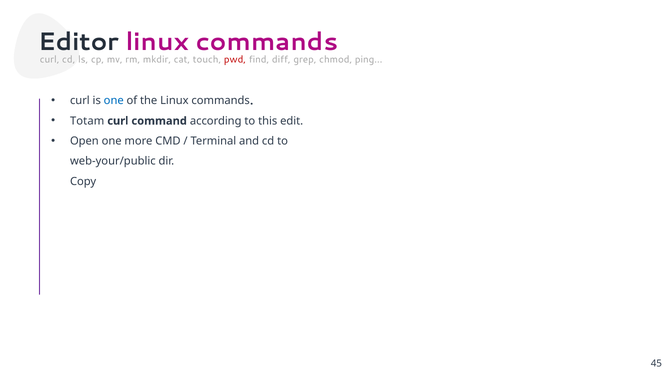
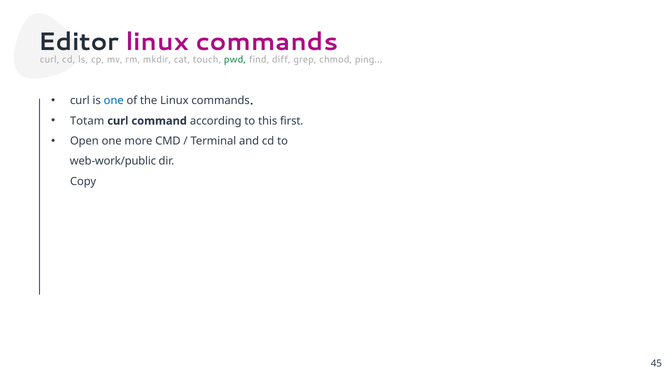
pwd colour: red -> green (235, 60)
edit: edit -> first (292, 121)
web-your/public: web-your/public -> web-work/public (113, 161)
